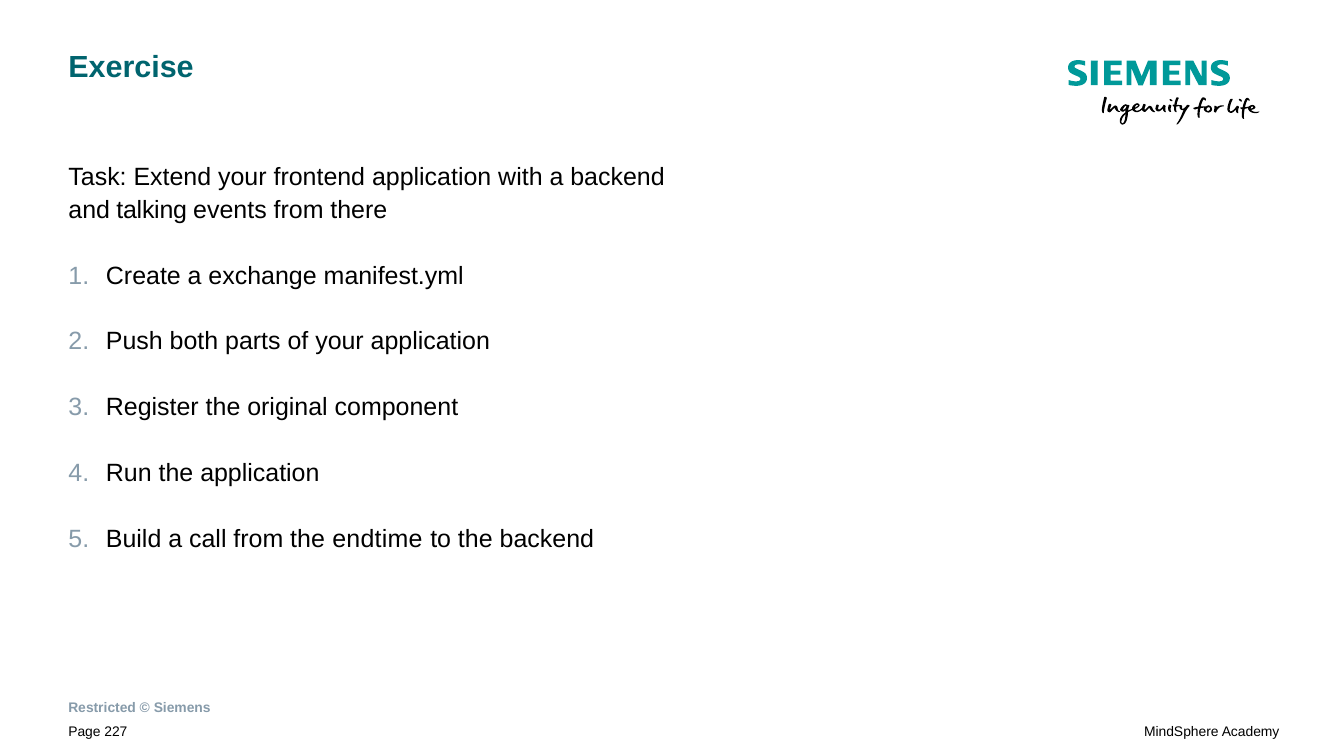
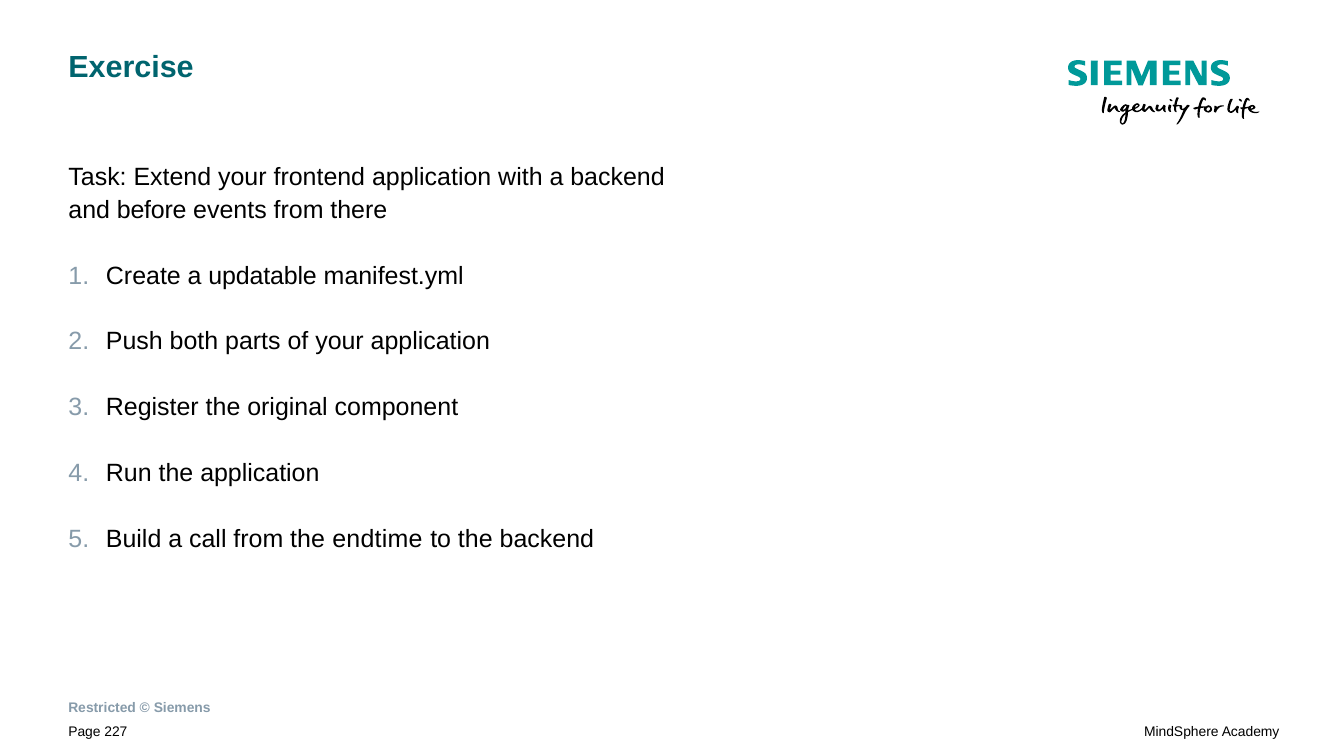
talking: talking -> before (152, 210)
exchange: exchange -> updatable (263, 276)
